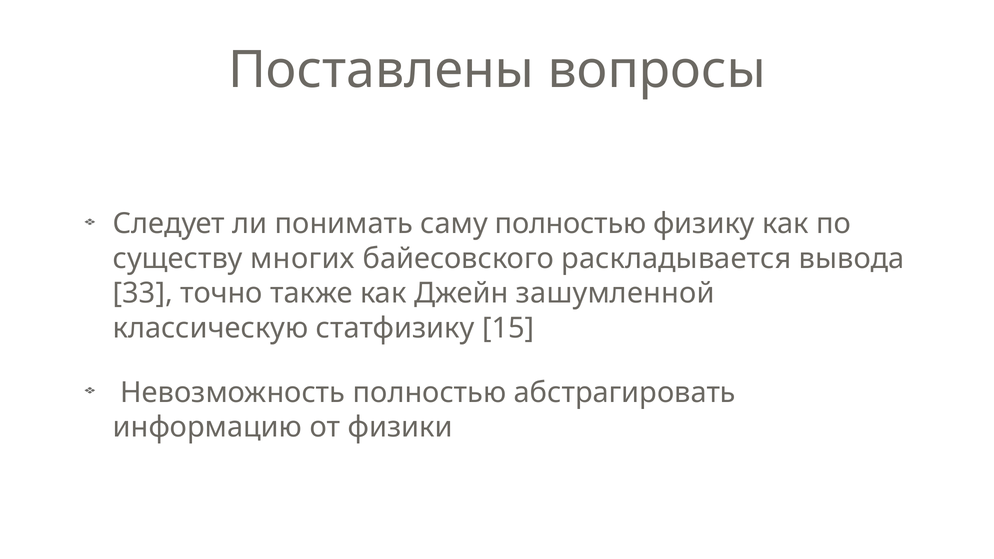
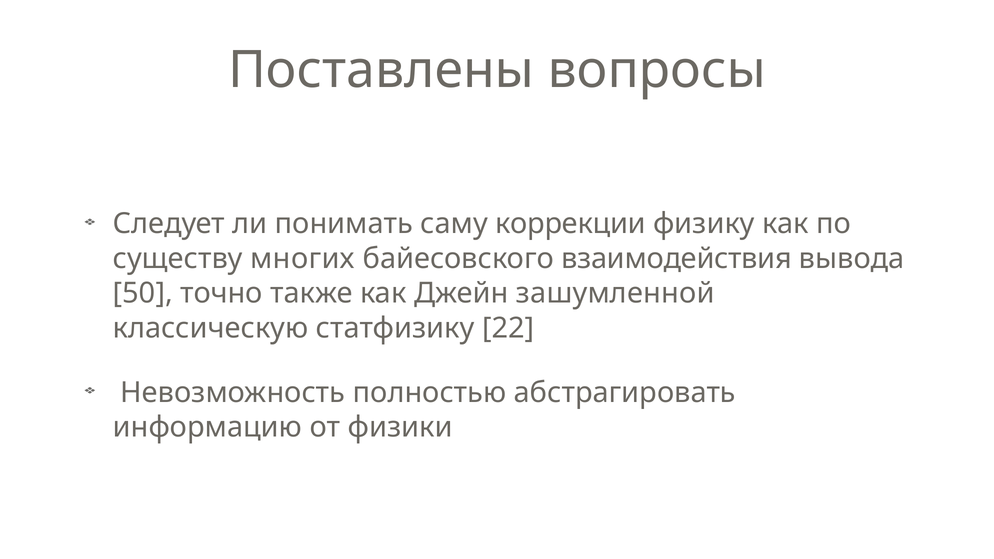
саму полностью: полностью -> коррекции (571, 224)
раскладывается: раскладывается -> взаимодействия (677, 259)
33: 33 -> 50 (143, 293)
15: 15 -> 22 (508, 328)
